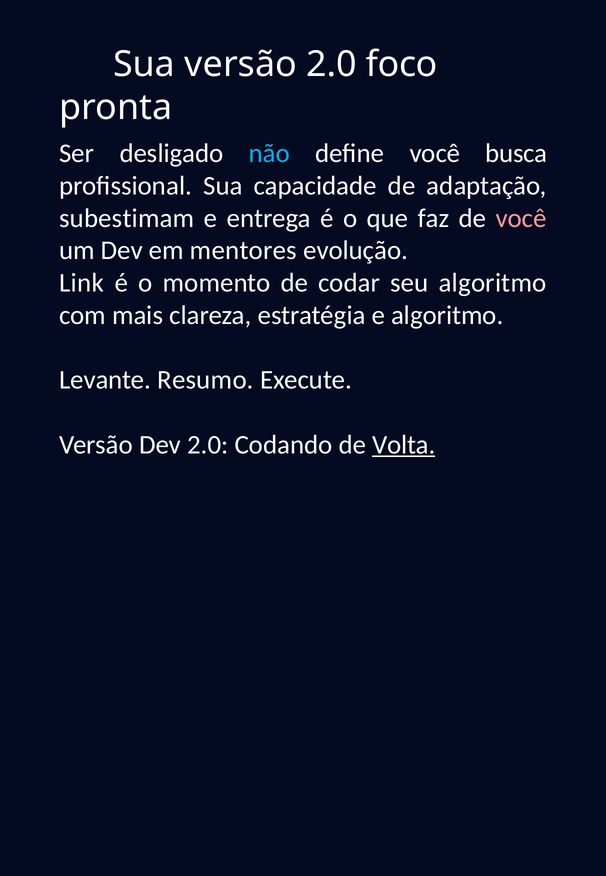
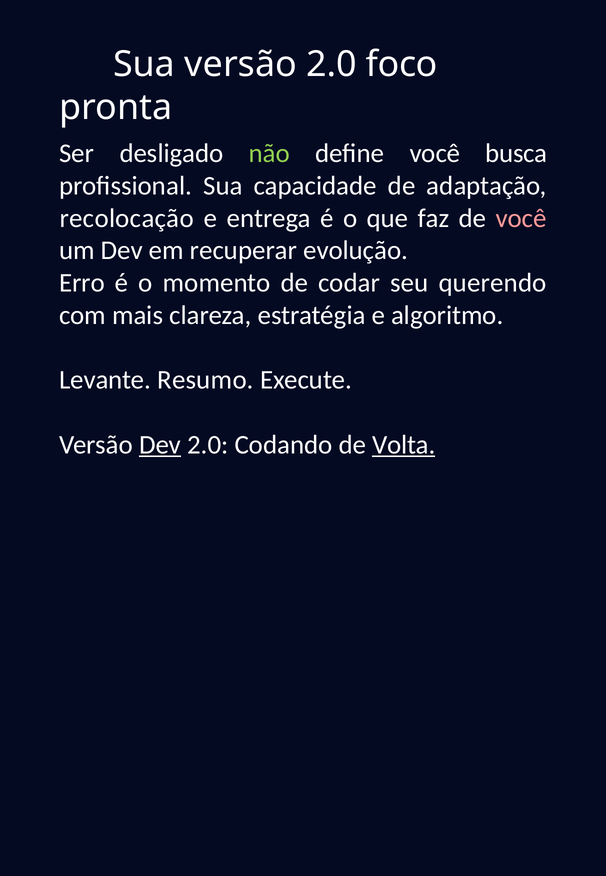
não colour: light blue -> light green (269, 153)
subestimam: subestimam -> recolocação (127, 218)
mentores: mentores -> recuperar (244, 250)
Link: Link -> Erro (82, 283)
seu algoritmo: algoritmo -> querendo (493, 283)
Dev underline: none -> present (160, 444)
